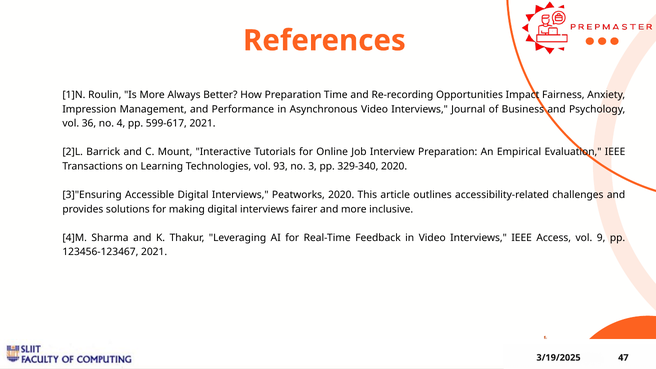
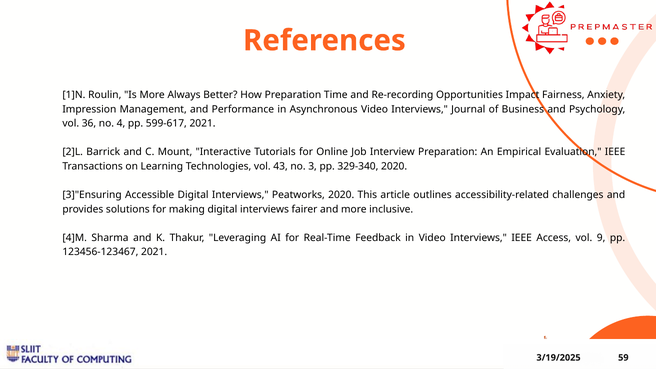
93: 93 -> 43 (281, 166)
47: 47 -> 59 (623, 358)
